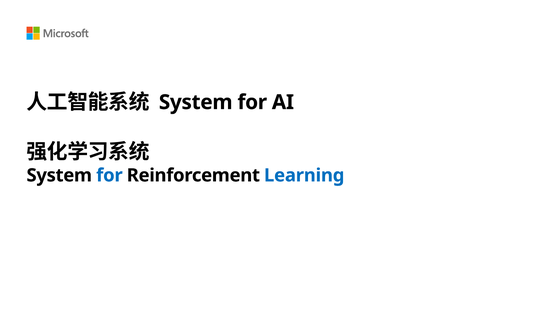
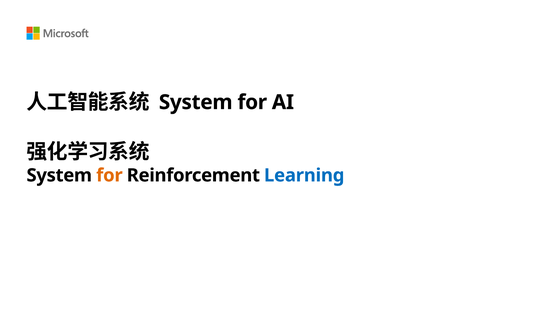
for colour: blue -> orange (109, 175)
